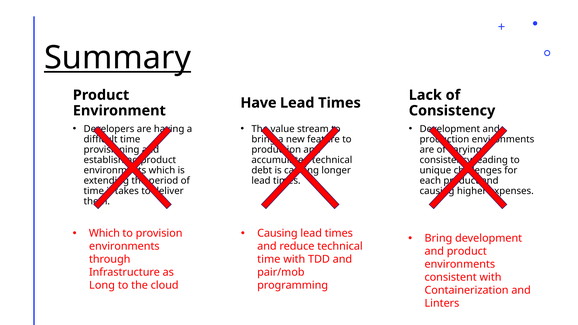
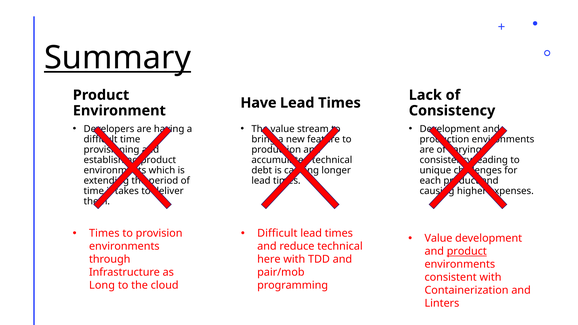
Which: Which -> Times (104, 233)
Causing: Causing -> Difficult (277, 233)
Bring: Bring -> Value (438, 238)
product underline: none -> present (467, 251)
time: time -> here (269, 259)
